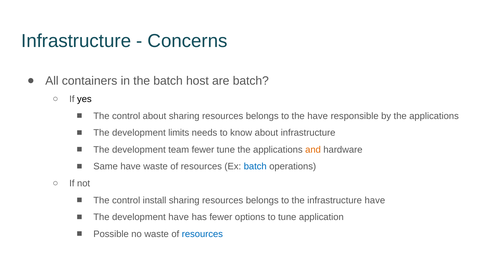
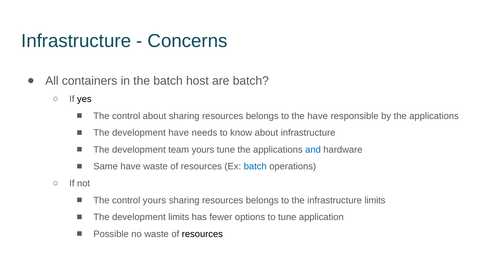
development limits: limits -> have (179, 133)
team fewer: fewer -> yours (203, 149)
and colour: orange -> blue (313, 149)
control install: install -> yours (154, 200)
infrastructure have: have -> limits (375, 200)
development have: have -> limits (179, 217)
resources colour: blue -> black (202, 234)
